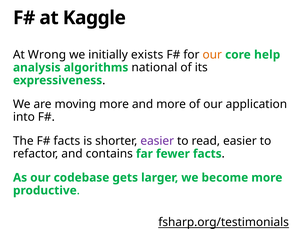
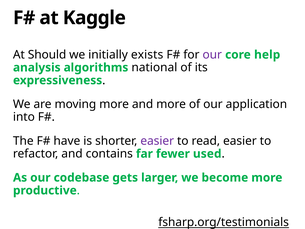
Wrong: Wrong -> Should (47, 55)
our colour: orange -> purple (212, 55)
facts: facts -> have (67, 141)
fewer facts: facts -> used (207, 154)
